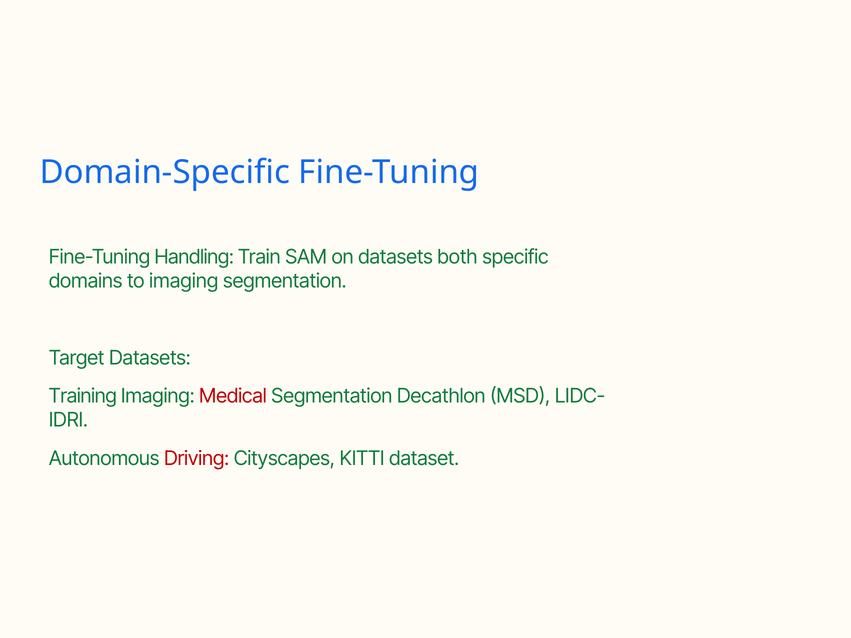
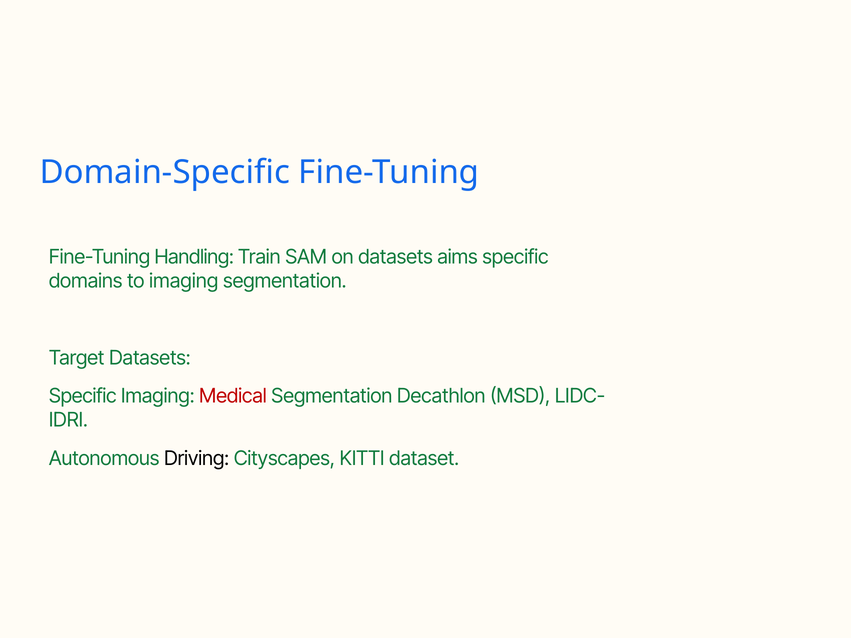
both: both -> aims (458, 257)
Training: Training -> Specific (83, 396)
Driving colour: red -> black (197, 459)
